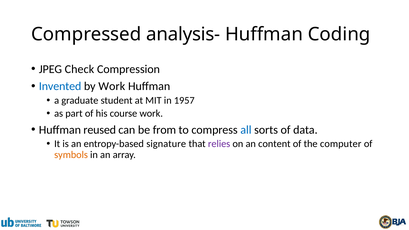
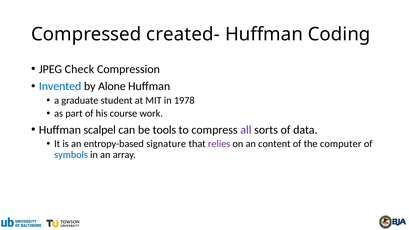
analysis-: analysis- -> created- (183, 34)
by Work: Work -> Alone (112, 86)
1957: 1957 -> 1978 (184, 100)
reused: reused -> scalpel (100, 130)
from: from -> tools (164, 130)
all colour: blue -> purple (246, 130)
symbols colour: orange -> blue (71, 155)
